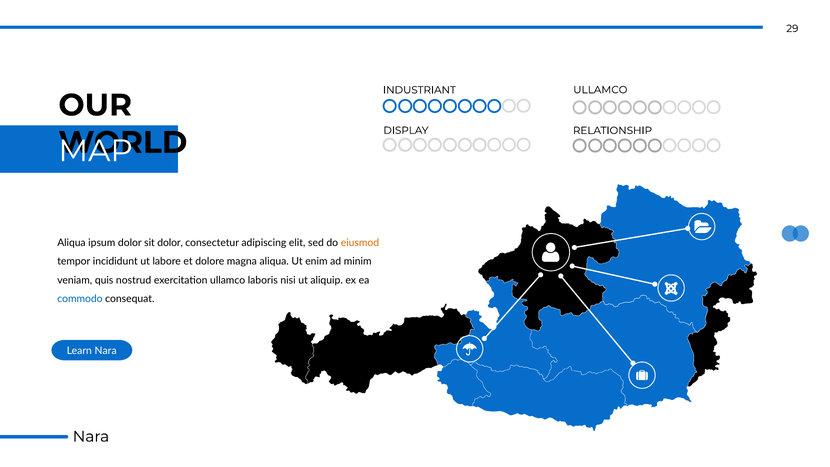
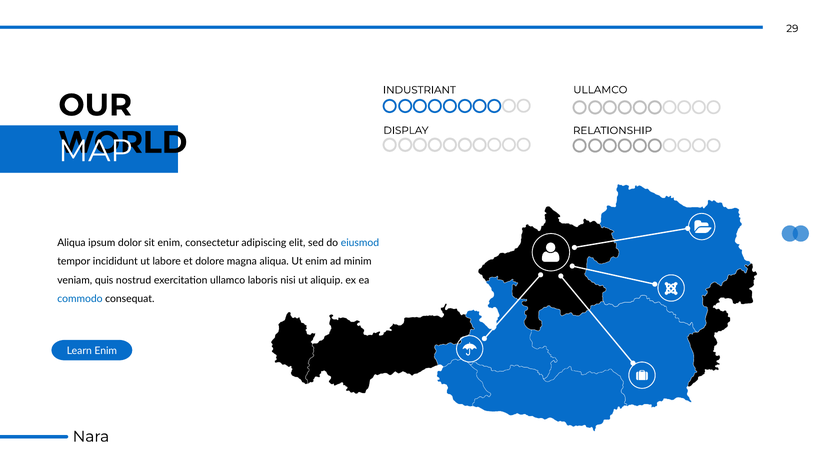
sit dolor: dolor -> enim (170, 243)
eiusmod colour: orange -> blue (360, 243)
Learn Nara: Nara -> Enim (106, 351)
